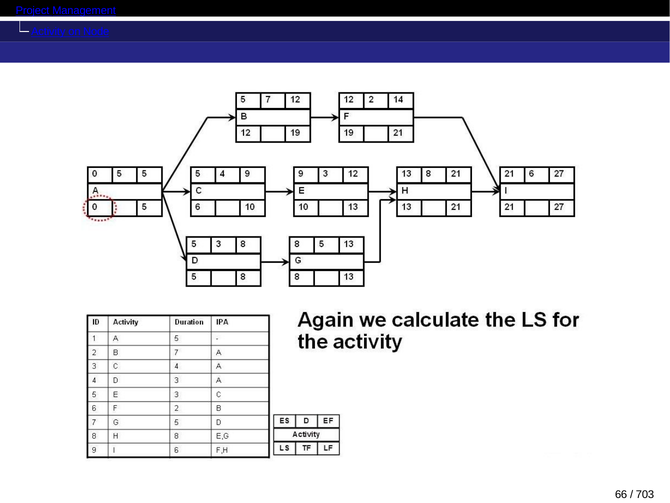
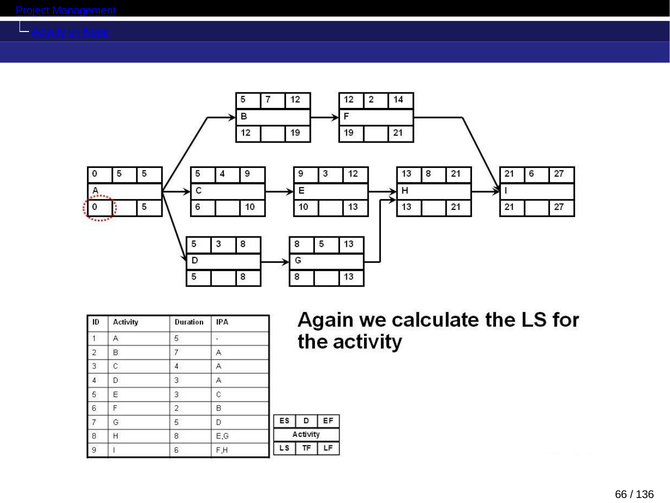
703: 703 -> 136 (645, 495)
